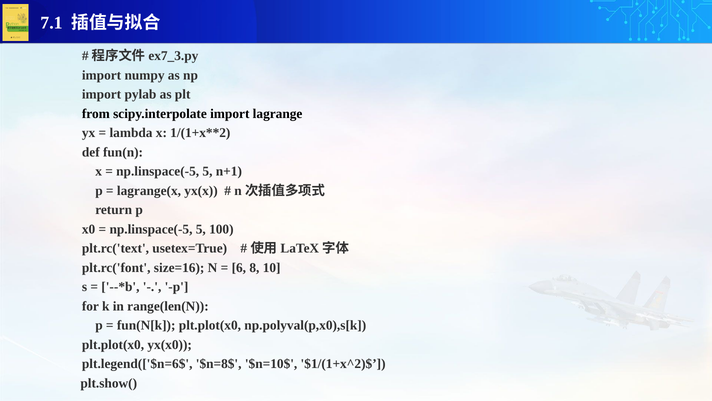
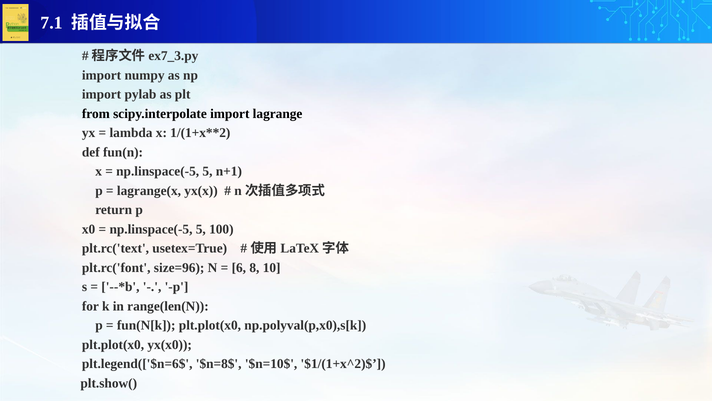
size=16: size=16 -> size=96 (179, 267)
